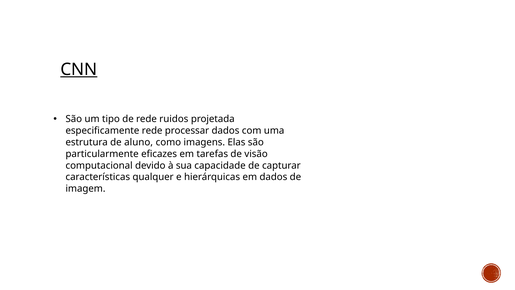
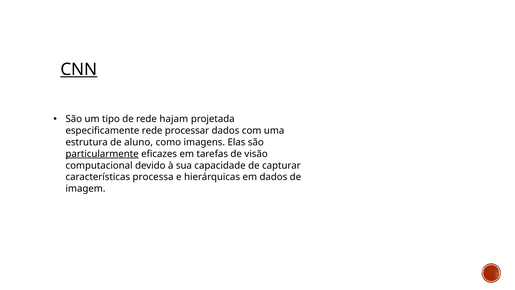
ruidos: ruidos -> hajam (174, 119)
particularmente underline: none -> present (102, 154)
qualquer: qualquer -> processa (153, 177)
